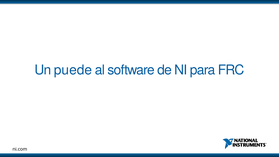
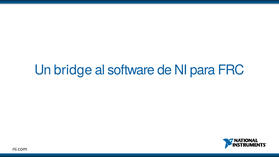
puede: puede -> bridge (73, 70)
